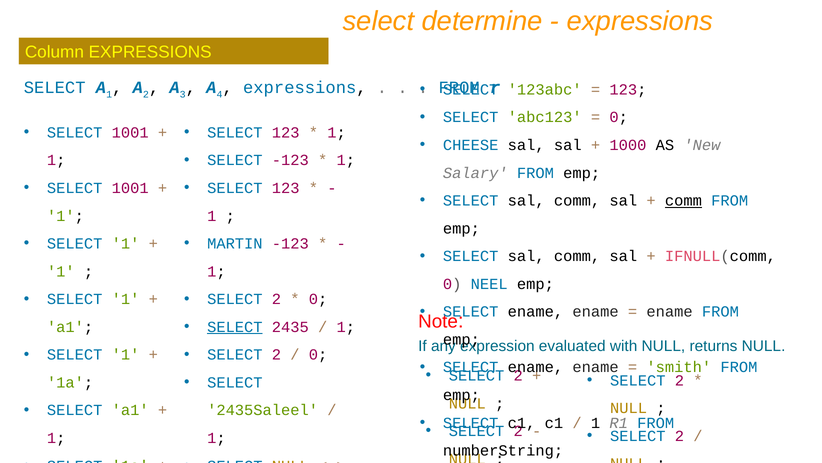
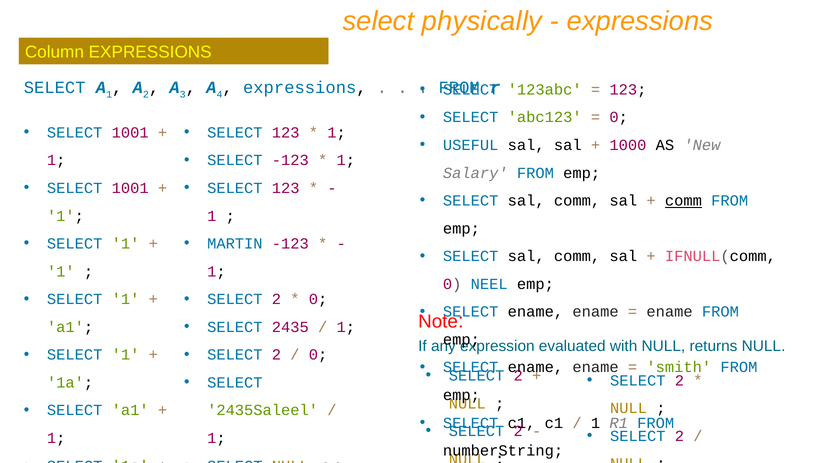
determine: determine -> physically (482, 21)
CHEESE: CHEESE -> USEFUL (471, 145)
SELECT underline: present -> none (235, 327)
